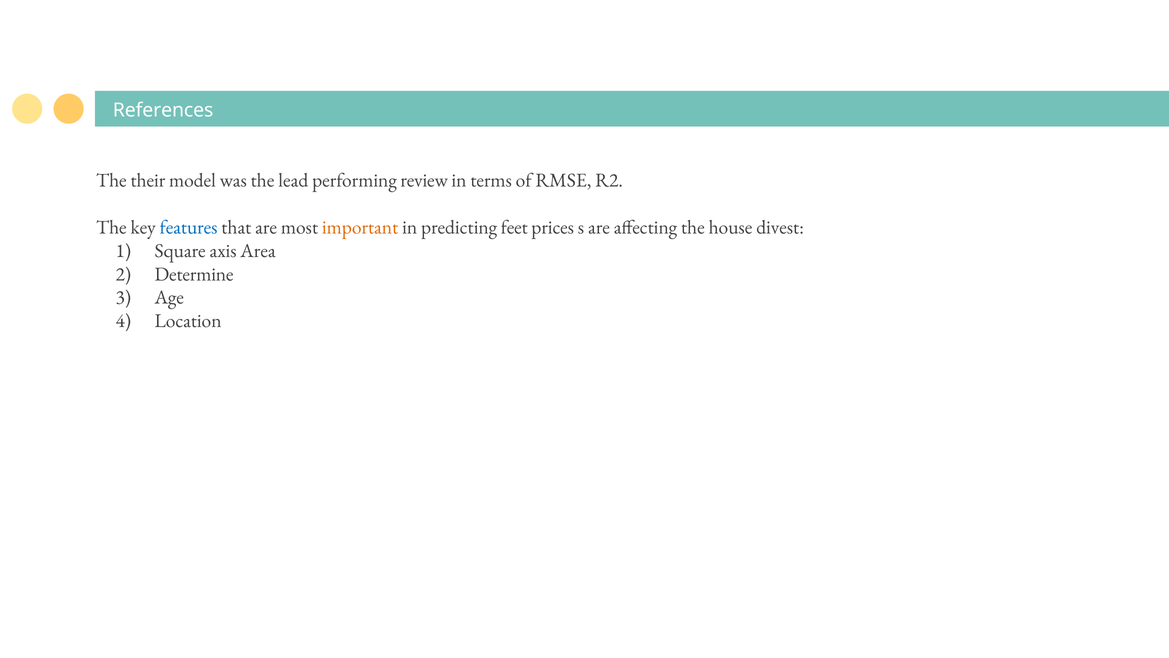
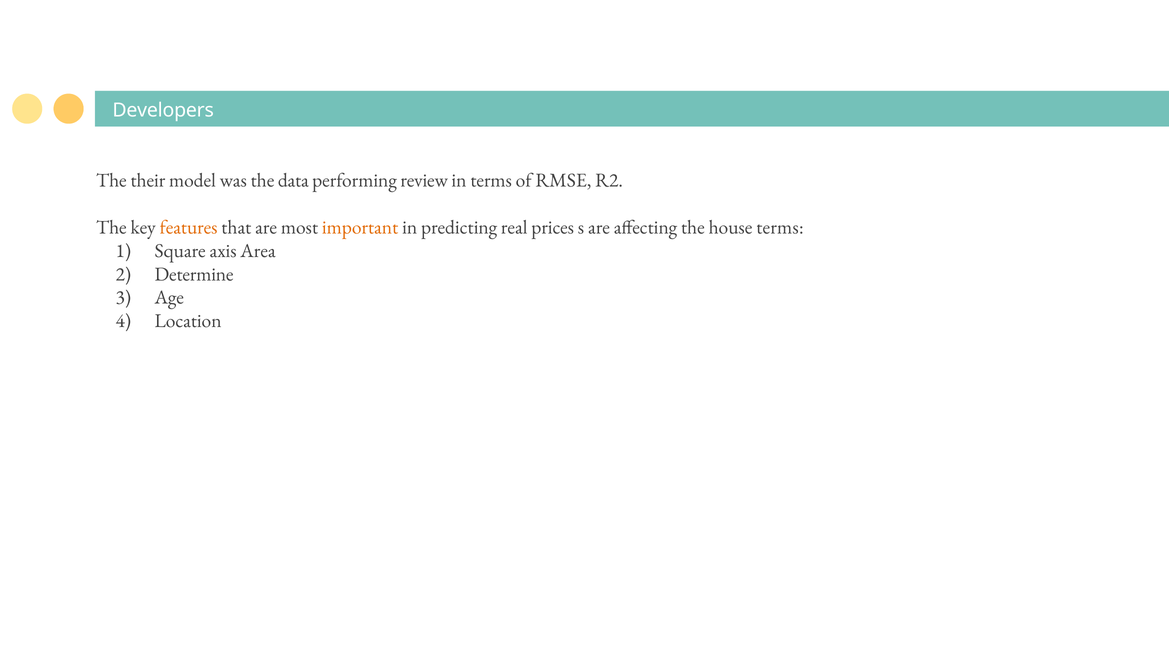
References: References -> Developers (163, 110)
lead: lead -> data (293, 180)
features colour: blue -> orange (189, 227)
feet: feet -> real (514, 227)
house divest: divest -> terms (780, 227)
